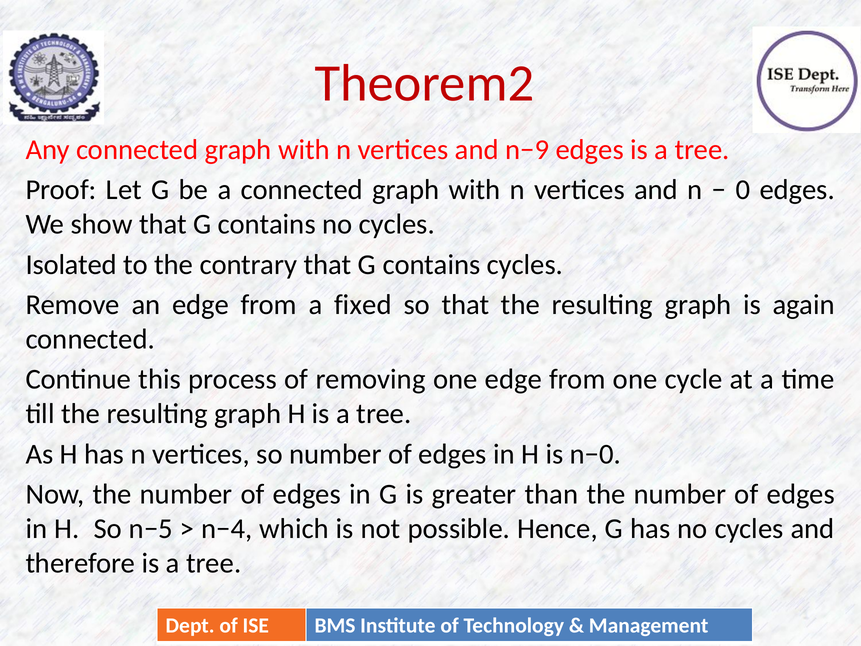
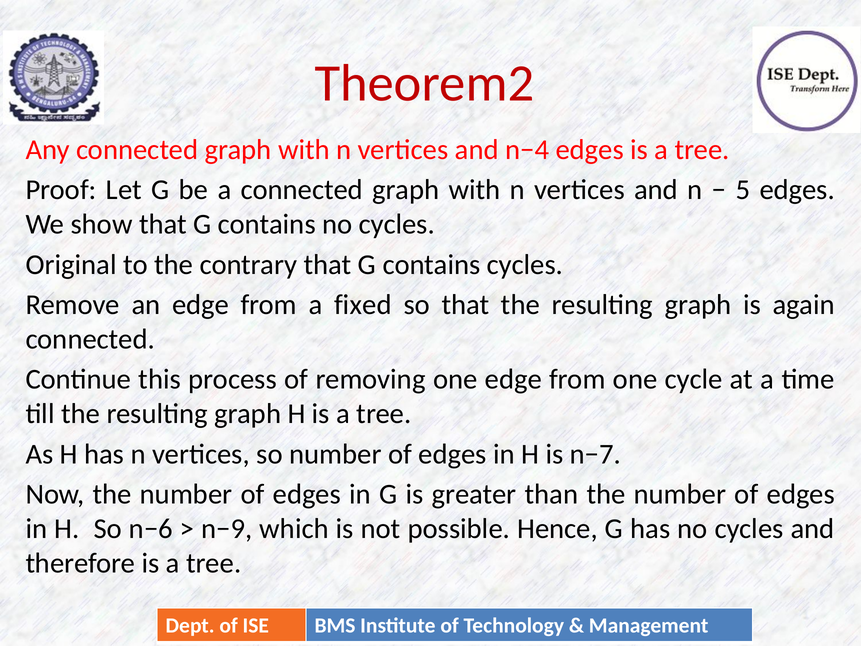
n−9: n−9 -> n−4 (527, 150)
0: 0 -> 5 (743, 190)
Isolated: Isolated -> Original (71, 265)
n−0: n−0 -> n−7 (595, 454)
n−5: n−5 -> n−6 (151, 529)
n−4: n−4 -> n−9 (227, 529)
